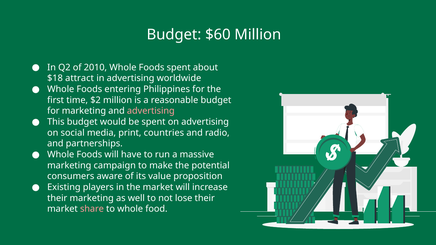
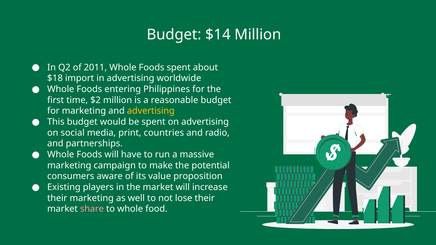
$60: $60 -> $14 (218, 35)
2010: 2010 -> 2011 (95, 67)
attract: attract -> import (80, 78)
advertising colour: pink -> yellow (151, 111)
